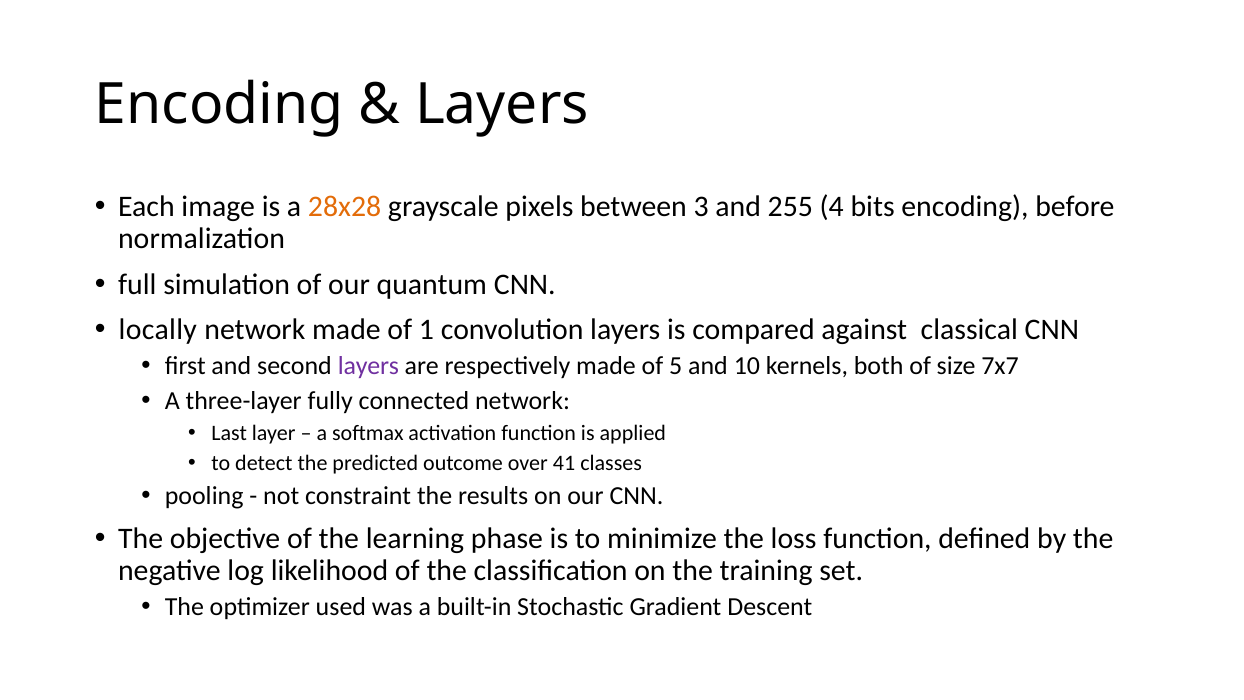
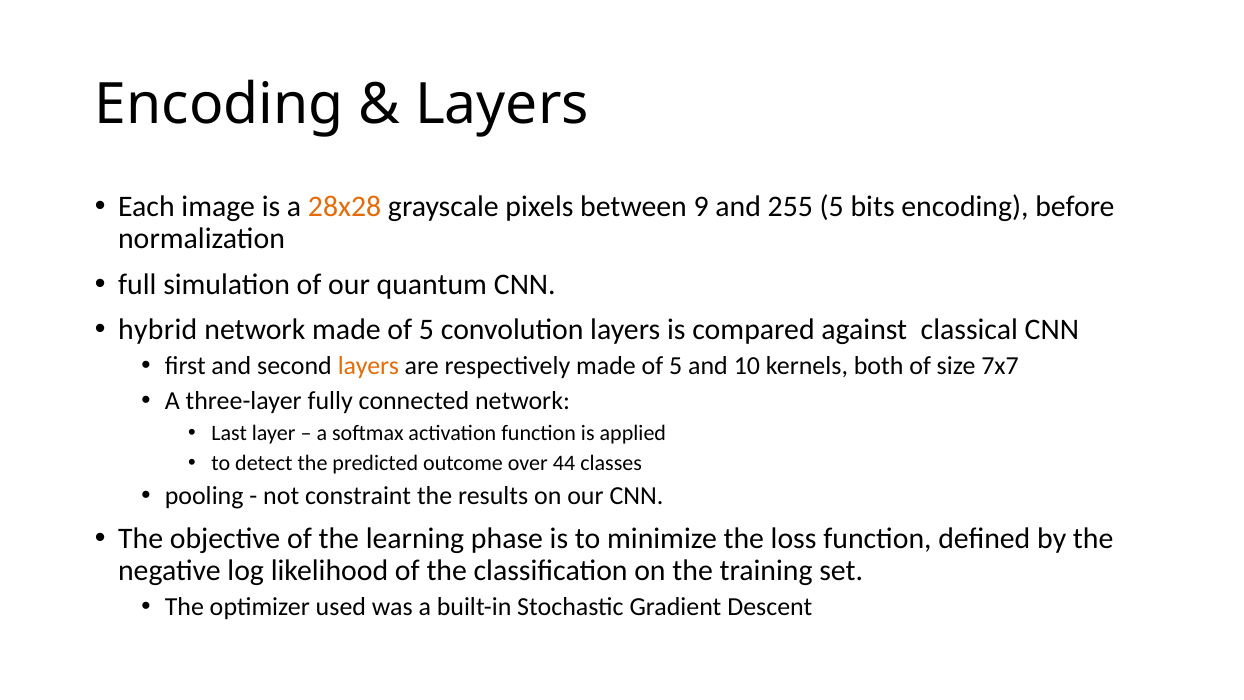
3: 3 -> 9 (701, 207)
255 4: 4 -> 5 (832, 207)
locally: locally -> hybrid (158, 329)
network made of 1: 1 -> 5 (427, 329)
layers colour: purple -> orange (368, 366)
41: 41 -> 44 (564, 463)
